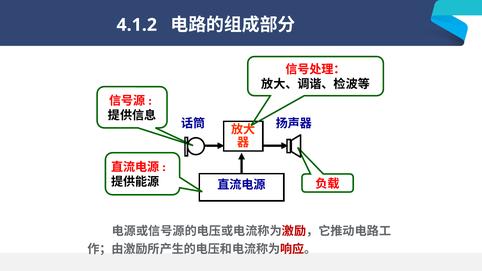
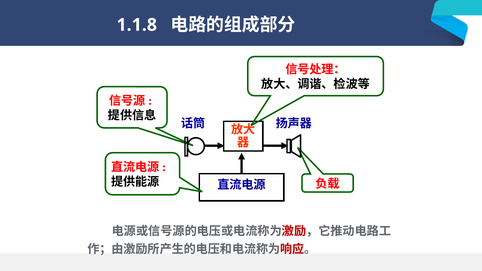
4.1.2: 4.1.2 -> 1.1.8 (137, 25)
